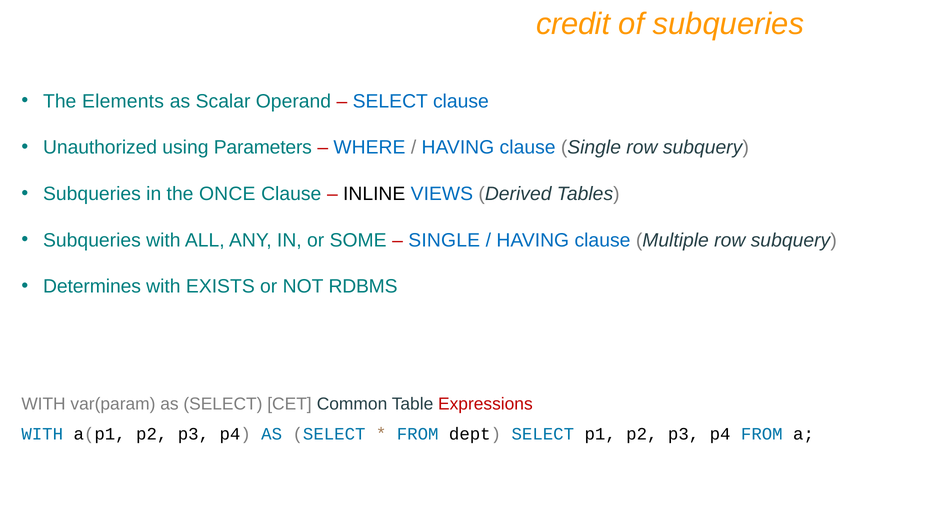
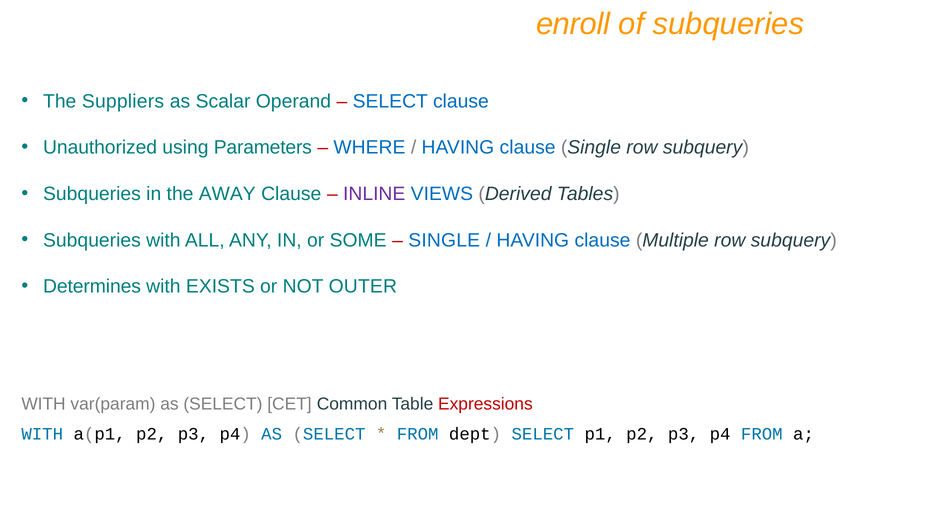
credit: credit -> enroll (573, 24)
Elements: Elements -> Suppliers (123, 101)
ONCE: ONCE -> AWAY (227, 194)
INLINE colour: black -> purple (374, 194)
RDBMS: RDBMS -> OUTER (363, 287)
